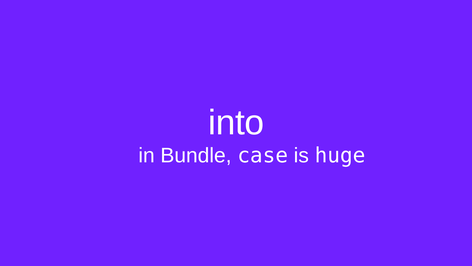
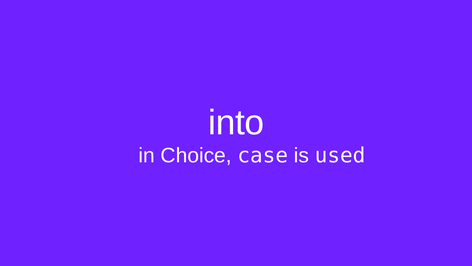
Bundle: Bundle -> Choice (196, 155)
huge: huge -> used (340, 155)
